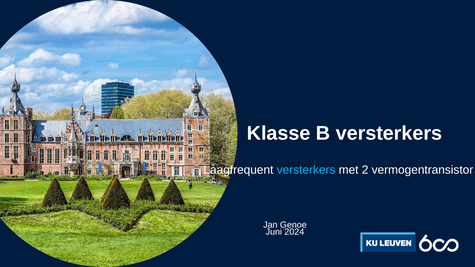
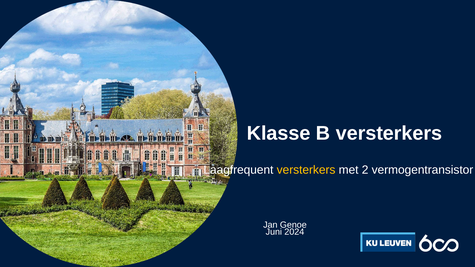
versterkers colour: light blue -> yellow (306, 170)
